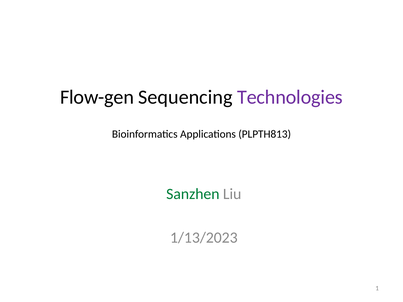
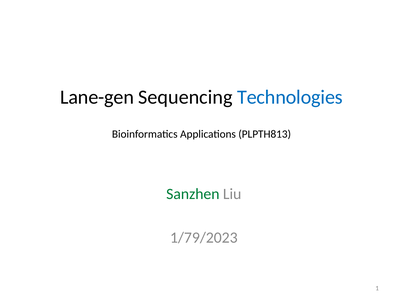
Flow-gen: Flow-gen -> Lane-gen (97, 97)
Technologies colour: purple -> blue (290, 97)
1/13/2023: 1/13/2023 -> 1/79/2023 (204, 238)
